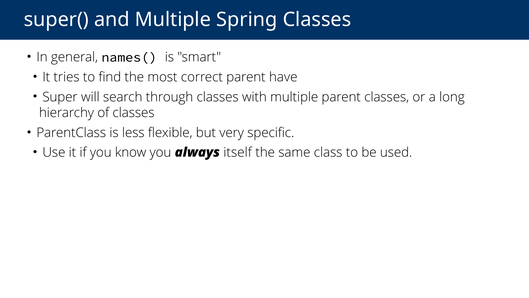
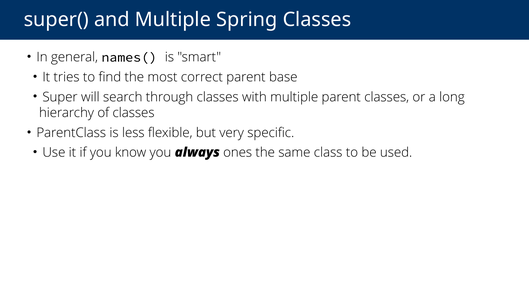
have: have -> base (283, 77)
itself: itself -> ones (238, 152)
